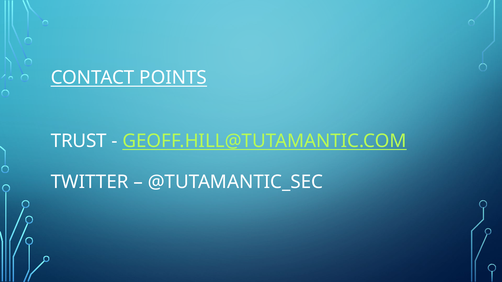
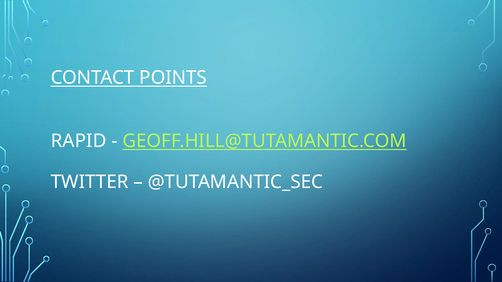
TRUST: TRUST -> RAPID (79, 141)
